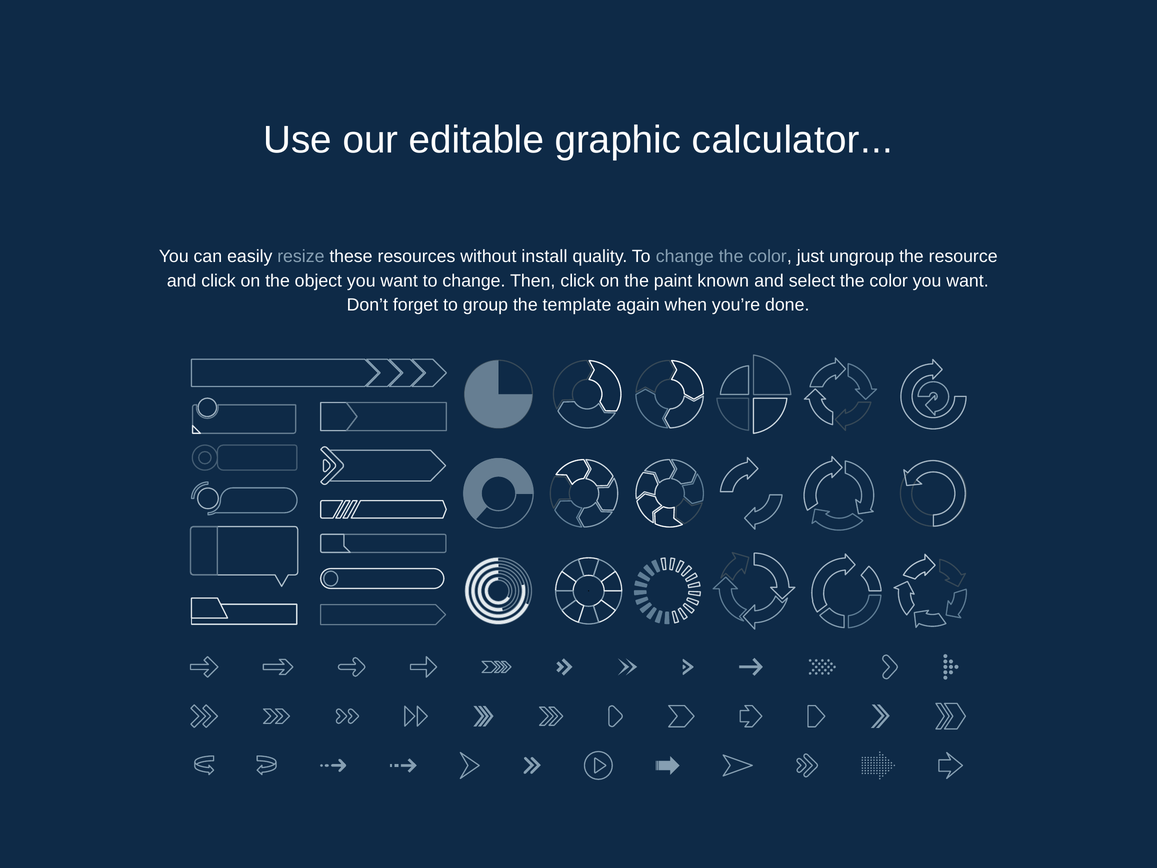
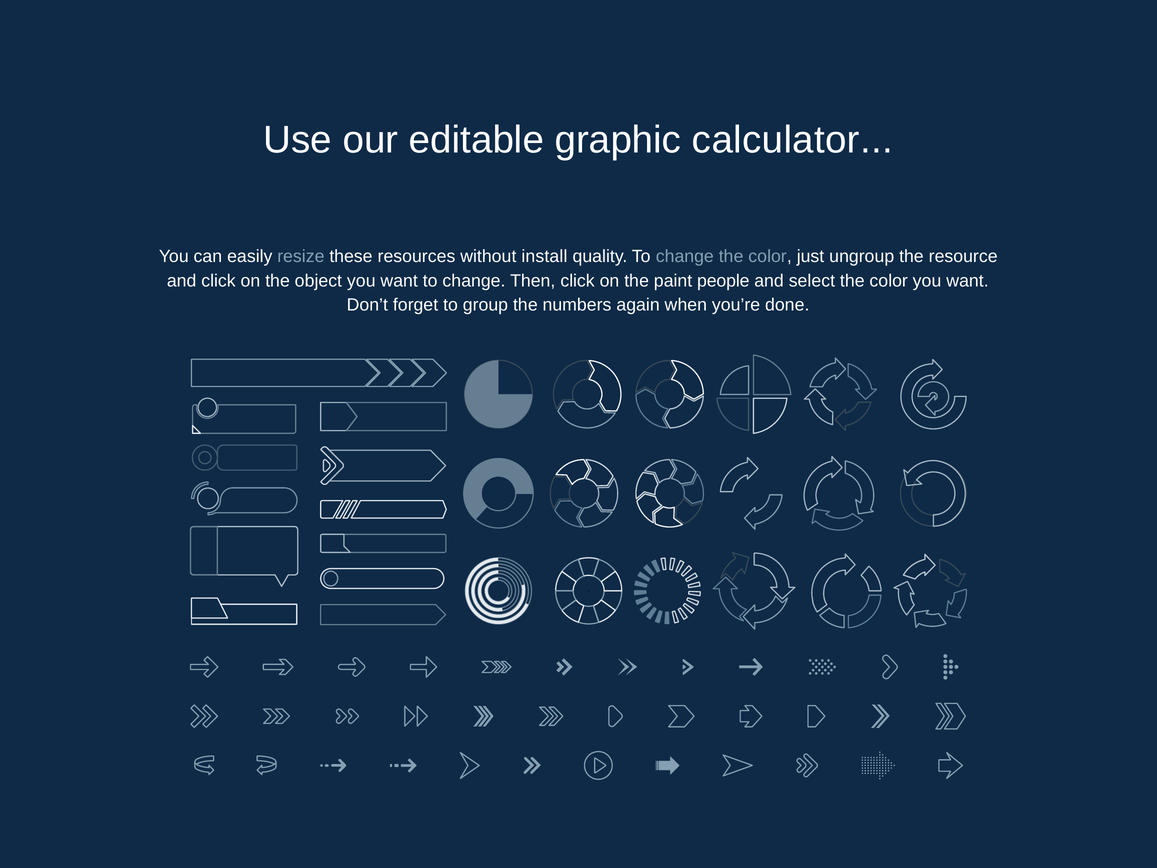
known: known -> people (723, 281)
template: template -> numbers (577, 305)
